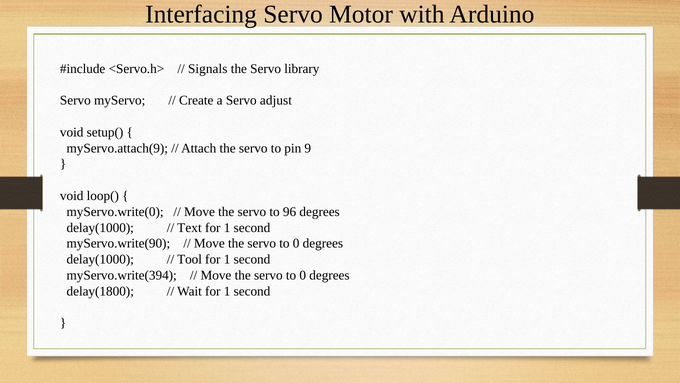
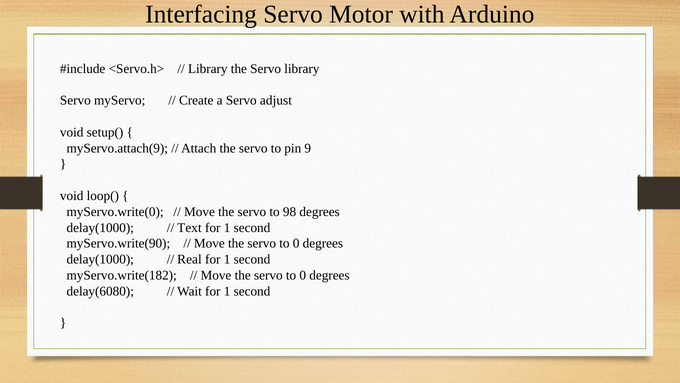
Signals: Signals -> Library (208, 69)
96: 96 -> 98 (290, 211)
Tool: Tool -> Real (189, 259)
myServo.write(394: myServo.write(394 -> myServo.write(182 (122, 275)
delay(1800: delay(1800 -> delay(6080 (100, 291)
